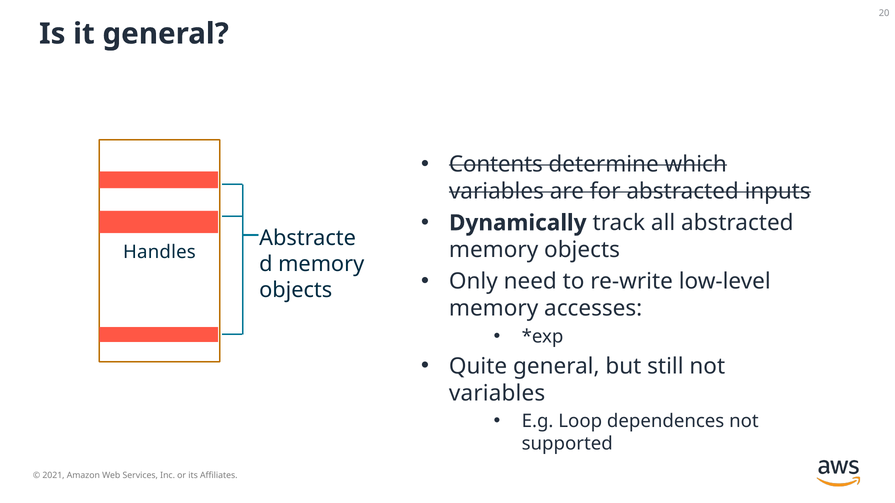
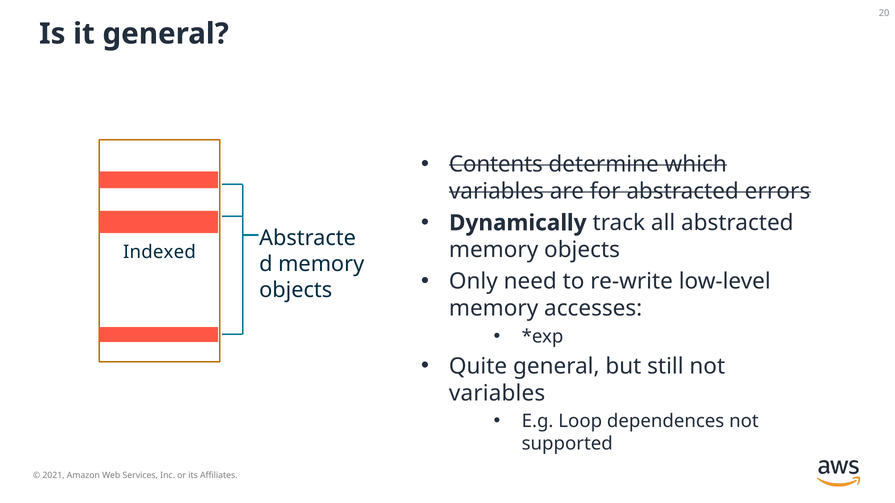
inputs: inputs -> errors (778, 192)
Handles: Handles -> Indexed (159, 252)
